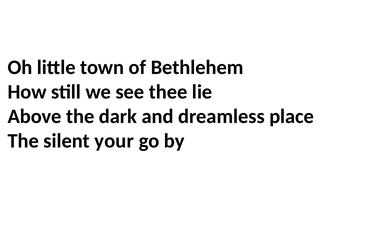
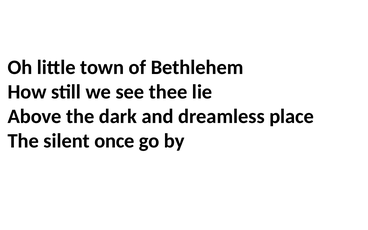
your: your -> once (114, 141)
